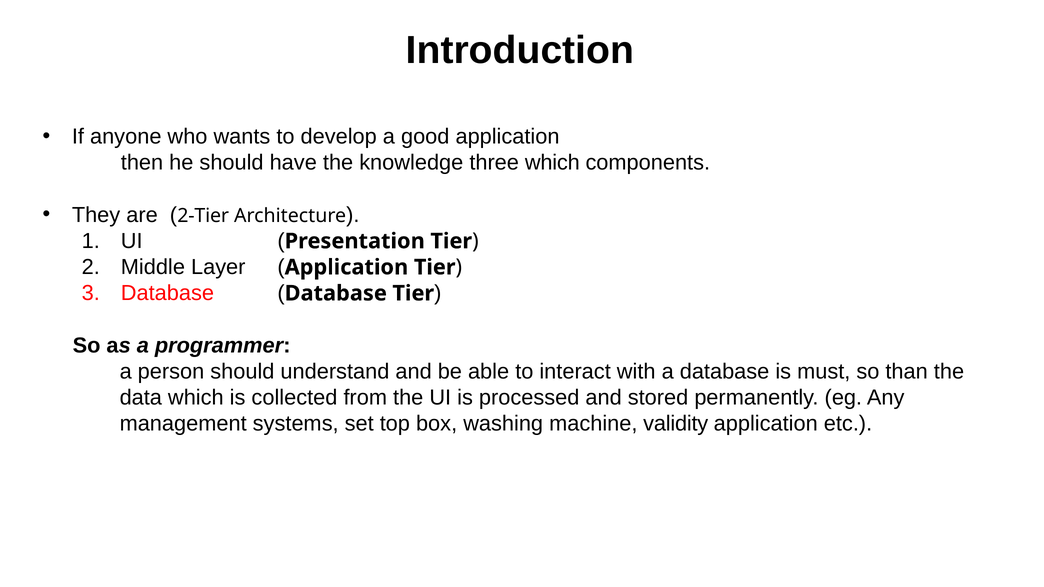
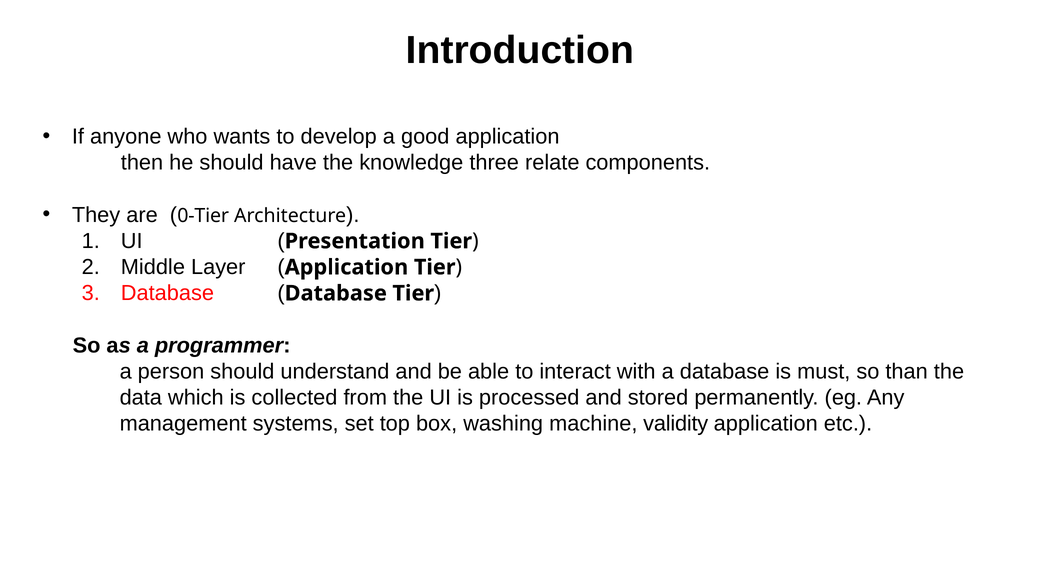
three which: which -> relate (552, 163)
2-Tier: 2-Tier -> 0-Tier (203, 216)
